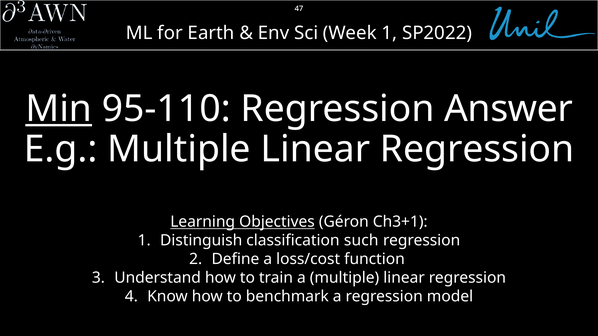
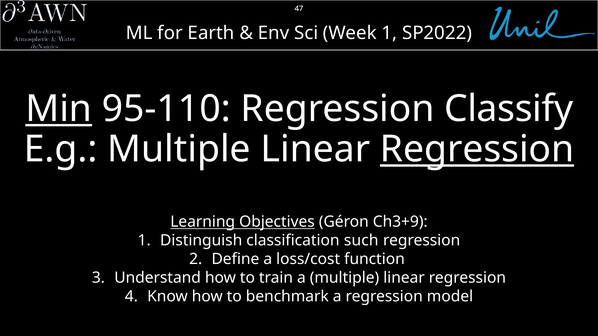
Answer: Answer -> Classify (509, 109)
Regression underline: none -> present (477, 149)
Ch3+1: Ch3+1 -> Ch3+9 (400, 222)
